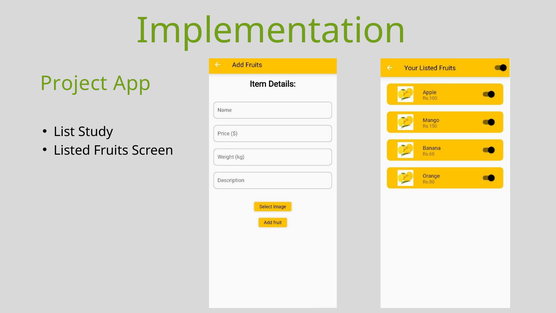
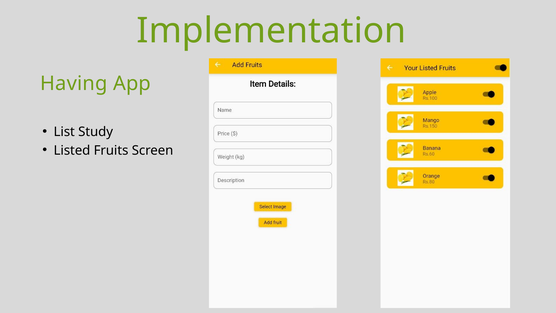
Project: Project -> Having (74, 83)
